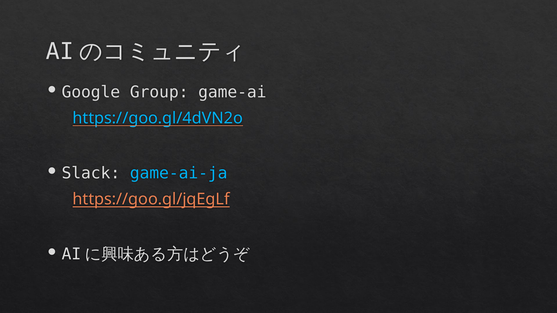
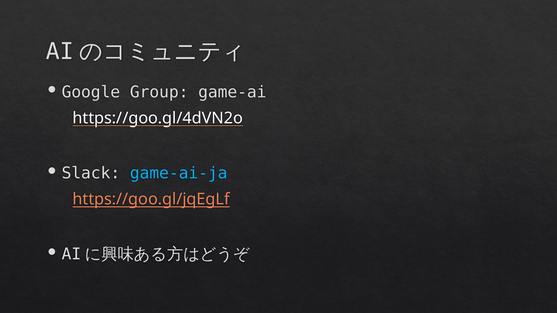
https://goo.gl/4dVN2o colour: light blue -> white (158, 118)
